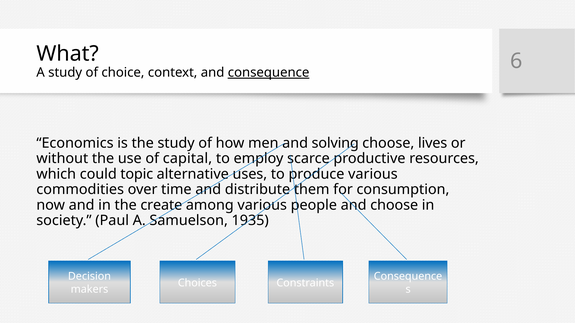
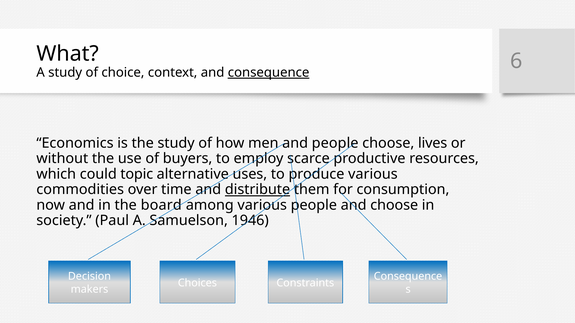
and solving: solving -> people (335, 143)
capital: capital -> buyers (188, 159)
distribute underline: none -> present (258, 190)
create: create -> board (161, 205)
1935: 1935 -> 1946 (250, 221)
